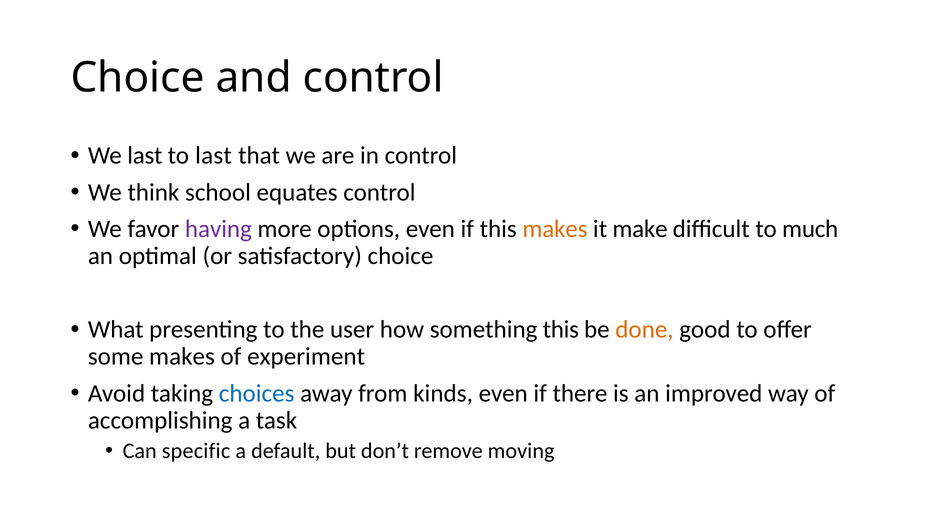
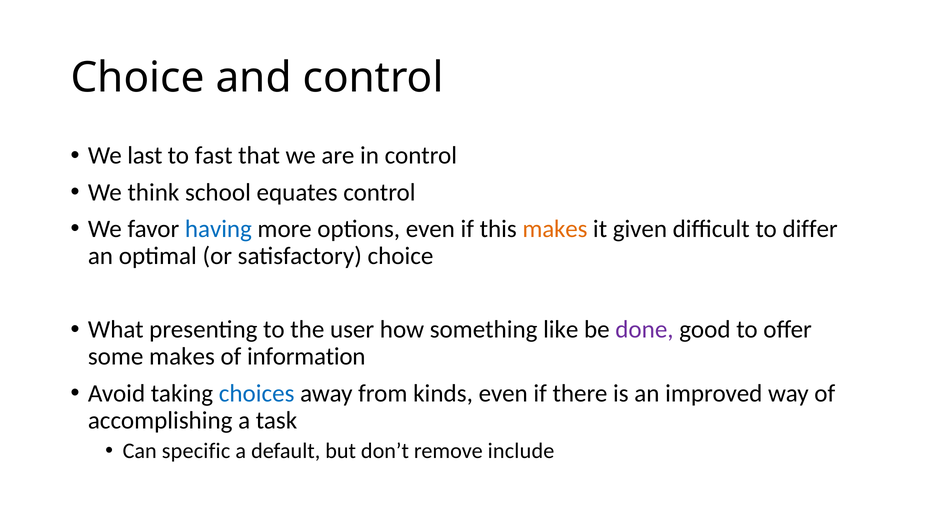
to last: last -> fast (214, 156)
having colour: purple -> blue (218, 229)
make: make -> given (640, 229)
much: much -> differ (810, 229)
something this: this -> like (561, 329)
done colour: orange -> purple (644, 329)
experiment: experiment -> information (306, 357)
moving: moving -> include (521, 451)
